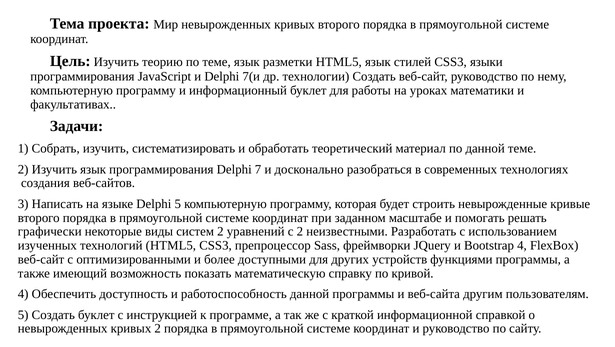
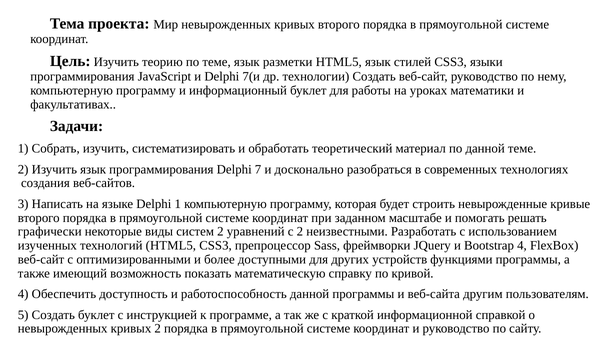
Delphi 5: 5 -> 1 (178, 204)
